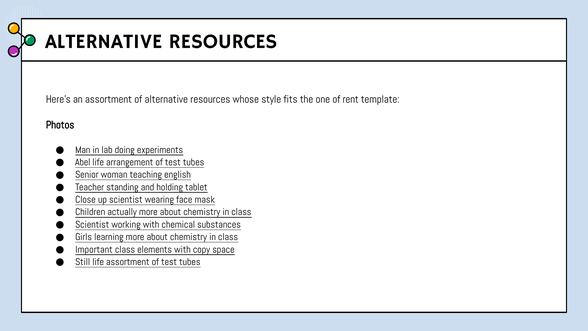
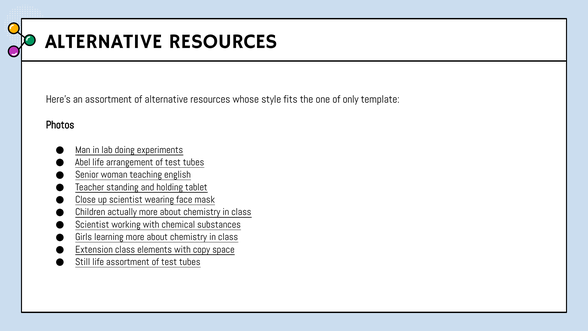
rent: rent -> only (351, 99)
Important: Important -> Extension (94, 249)
